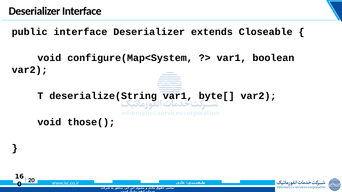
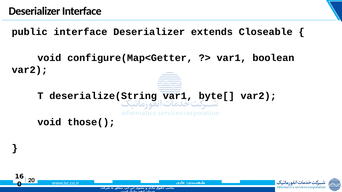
configure(Map<System: configure(Map<System -> configure(Map<Getter (130, 58)
